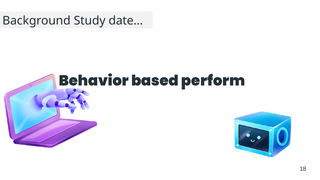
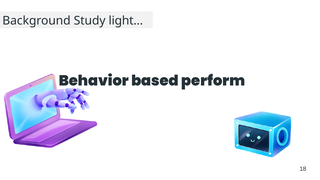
date…: date… -> light… (126, 21)
